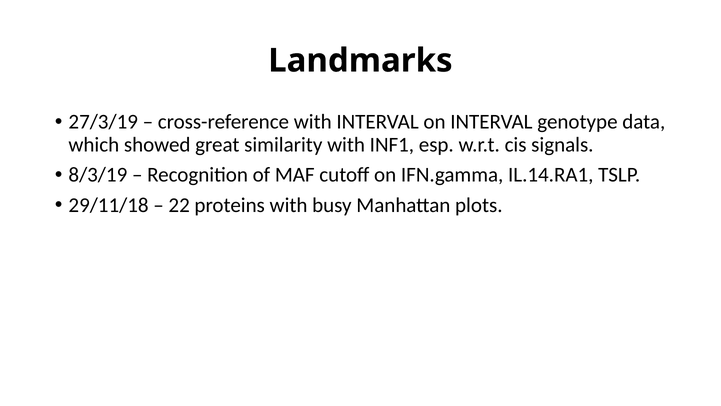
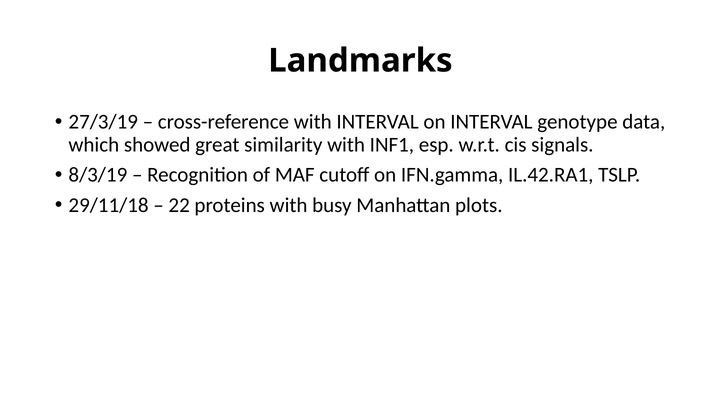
IL.14.RA1: IL.14.RA1 -> IL.42.RA1 (551, 175)
